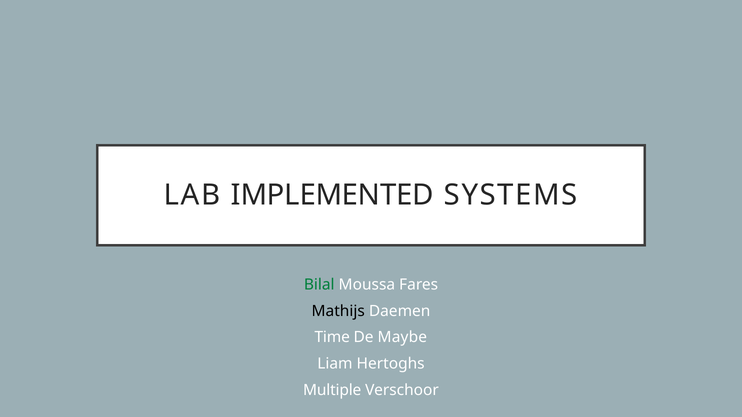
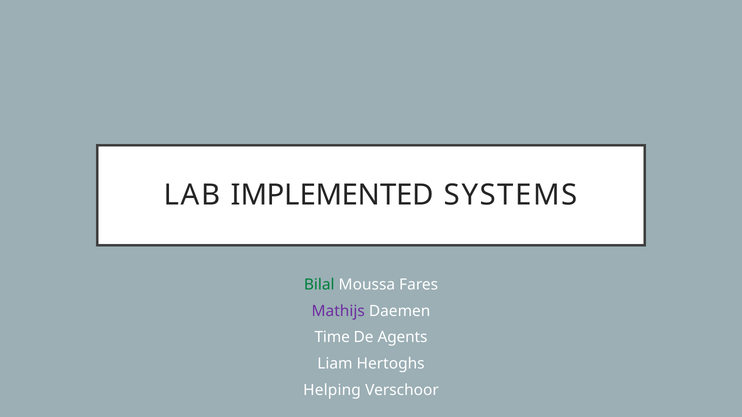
Mathijs colour: black -> purple (338, 311)
Maybe: Maybe -> Agents (402, 338)
Multiple: Multiple -> Helping (332, 390)
